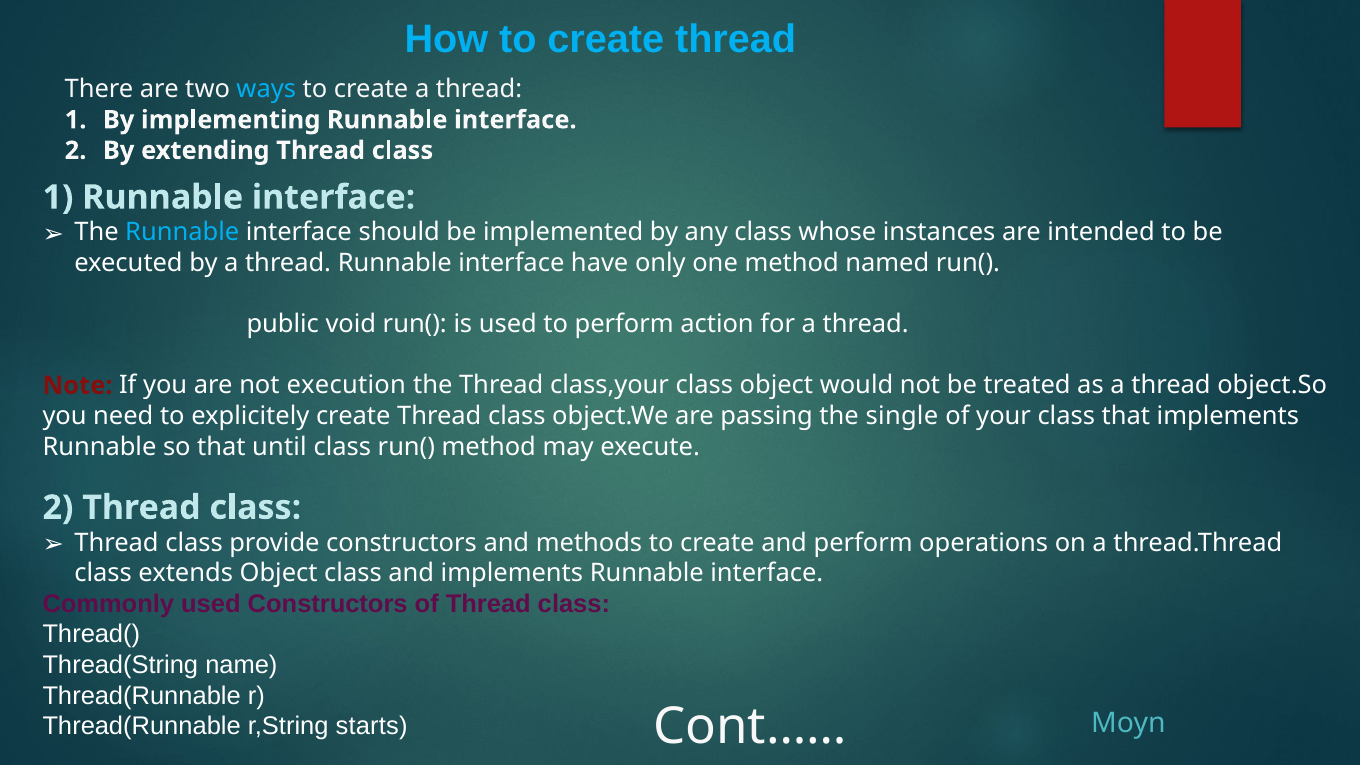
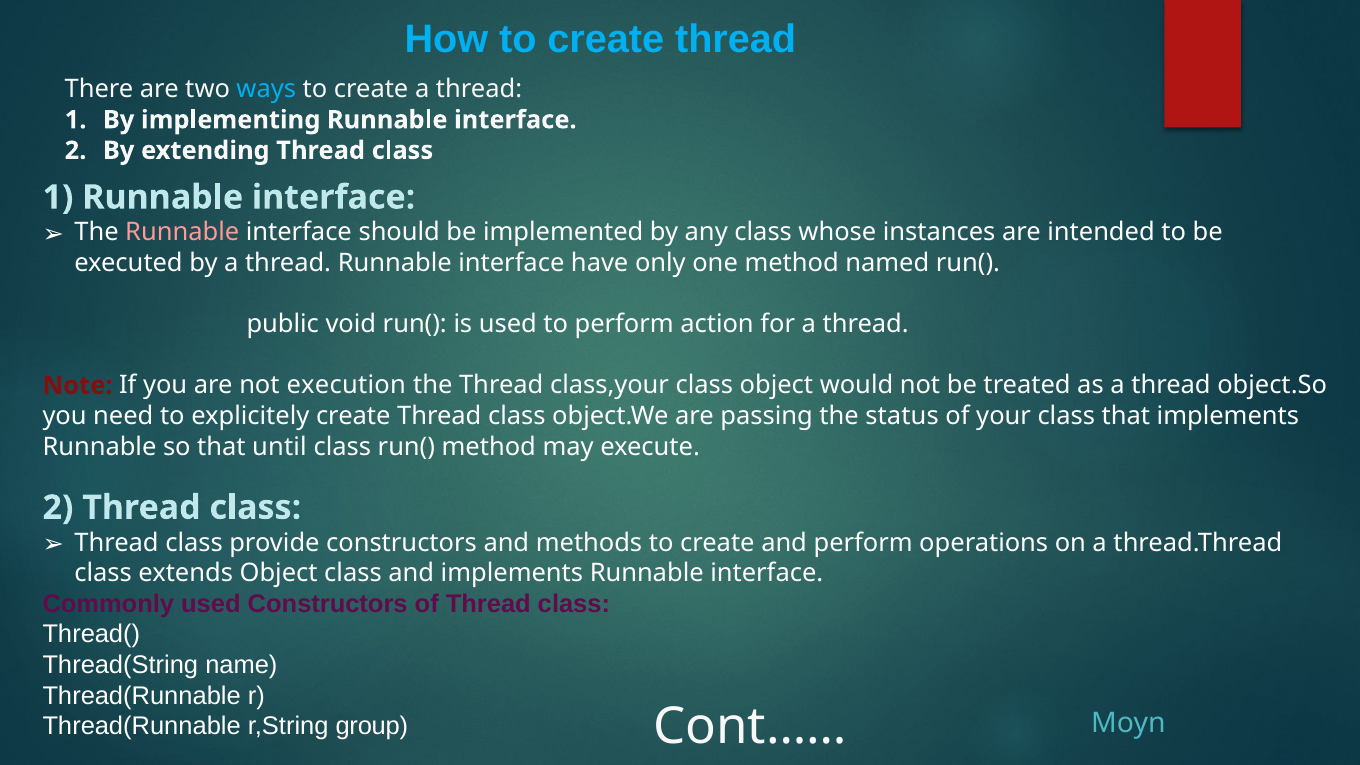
Runnable colour: light blue -> pink (182, 232)
single: single -> status (902, 416)
starts: starts -> group (372, 726)
